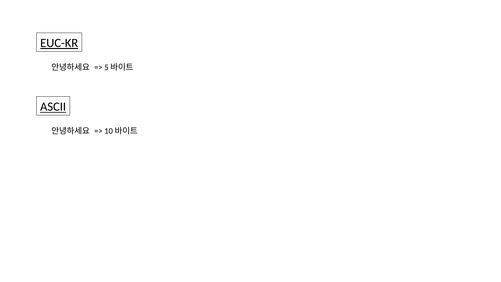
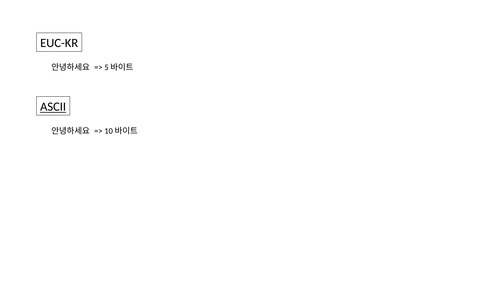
EUC-KR underline: present -> none (59, 43)
